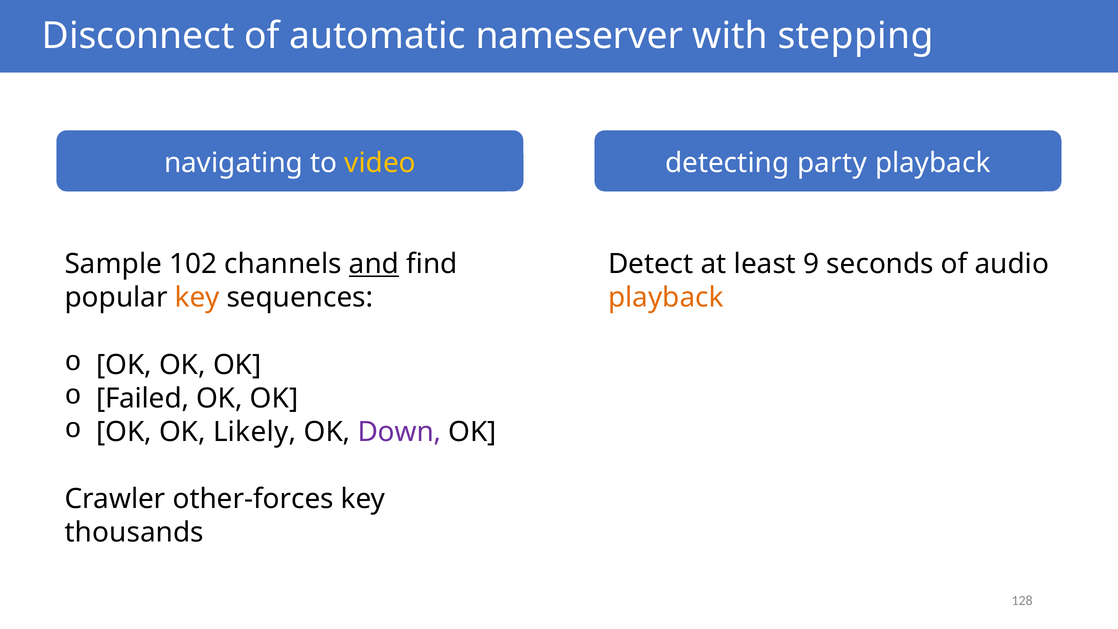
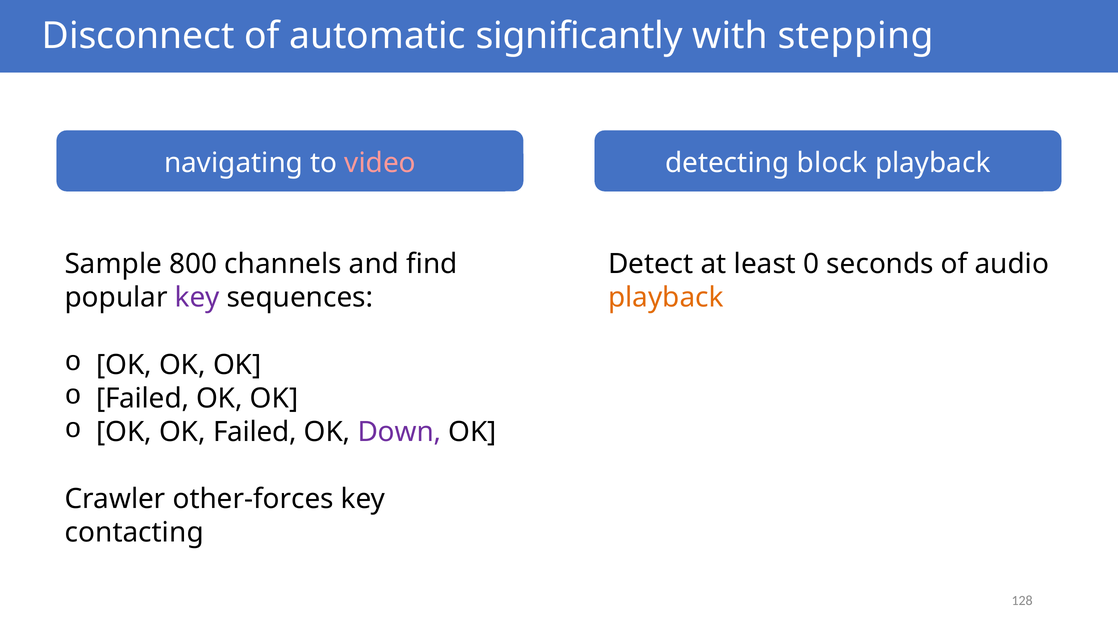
nameserver: nameserver -> significantly (579, 36)
video colour: yellow -> pink (380, 163)
party: party -> block (832, 163)
102: 102 -> 800 (193, 264)
and underline: present -> none (374, 264)
9: 9 -> 0 (811, 264)
key colour: orange -> purple (197, 298)
OK Likely: Likely -> Failed (255, 432)
thousands: thousands -> contacting (134, 532)
